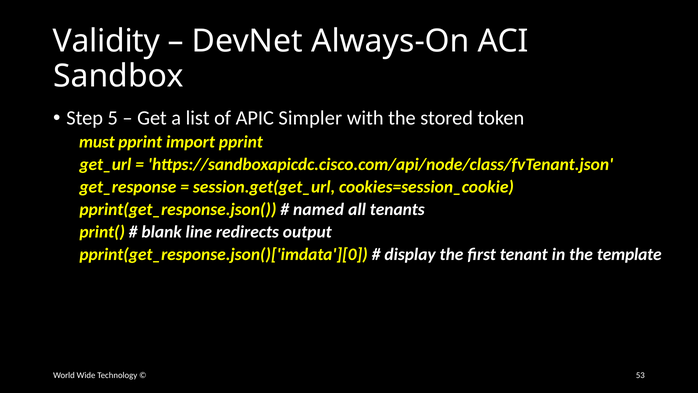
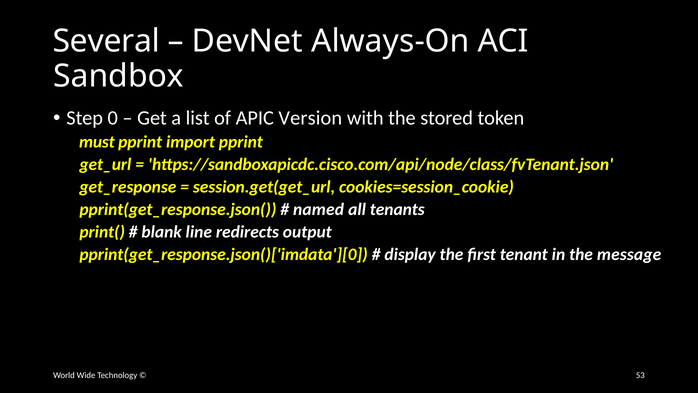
Validity: Validity -> Several (106, 41)
5: 5 -> 0 (113, 118)
Simpler: Simpler -> Version (310, 118)
template: template -> message (629, 254)
